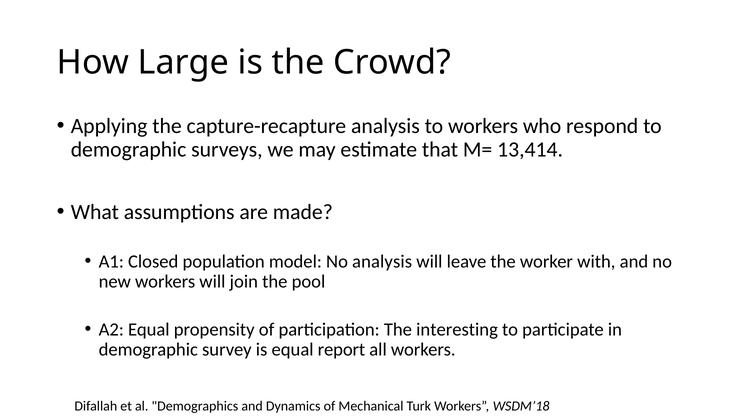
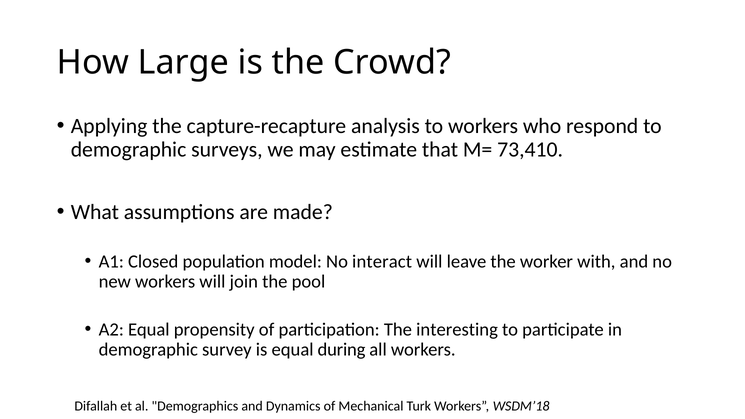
13,414: 13,414 -> 73,410 (530, 149)
No analysis: analysis -> interact (382, 262)
report: report -> during (341, 350)
